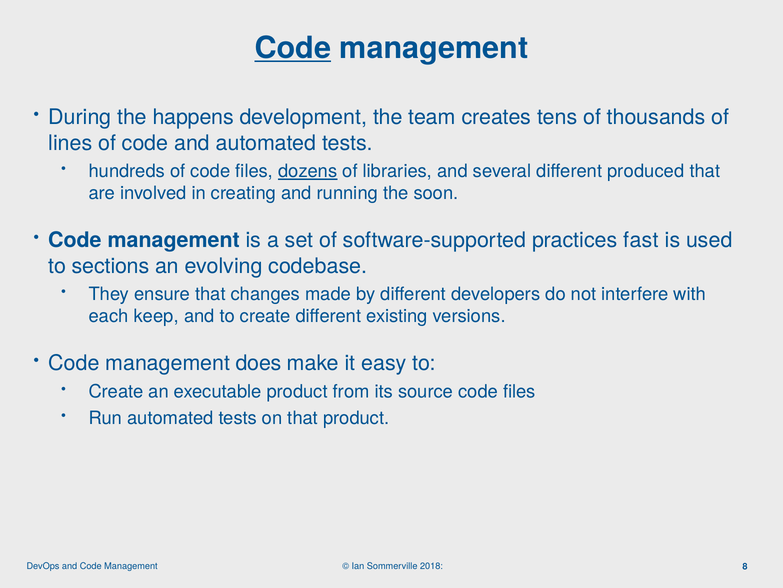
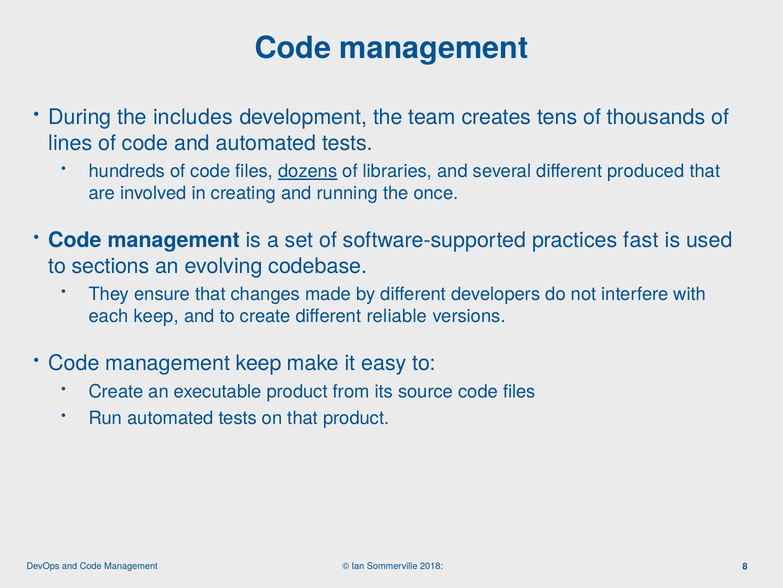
Code underline: present -> none (293, 48)
happens: happens -> includes (193, 117)
soon: soon -> once (436, 193)
existing: existing -> reliable (397, 316)
management does: does -> keep (259, 363)
